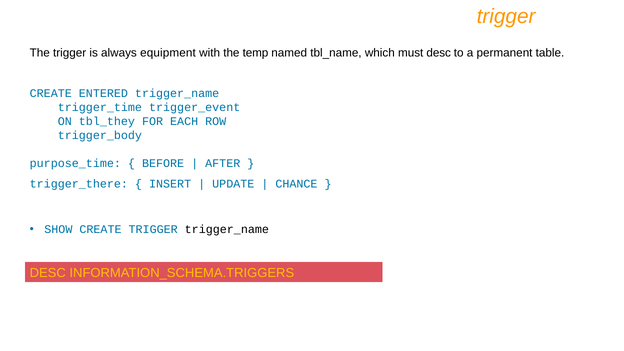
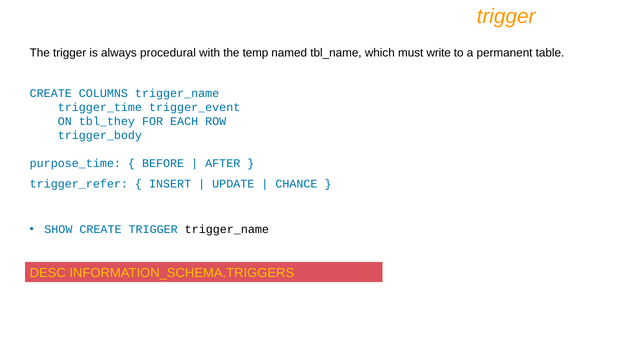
equipment: equipment -> procedural (168, 53)
must desc: desc -> write (439, 53)
ENTERED: ENTERED -> COLUMNS (103, 93)
trigger_there: trigger_there -> trigger_refer (79, 184)
